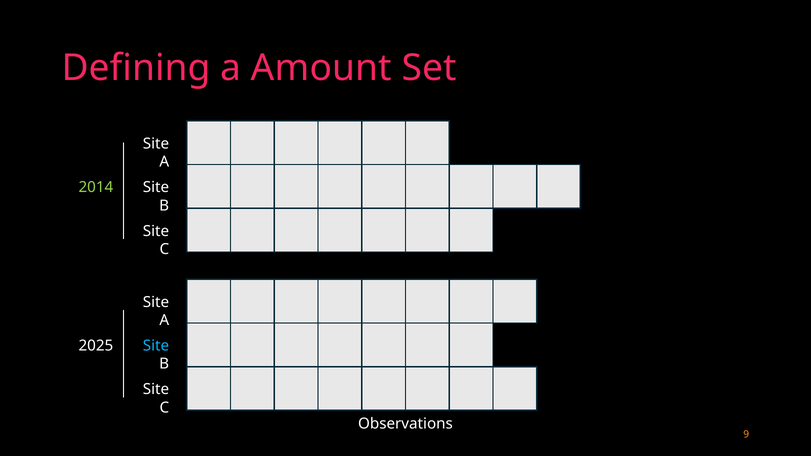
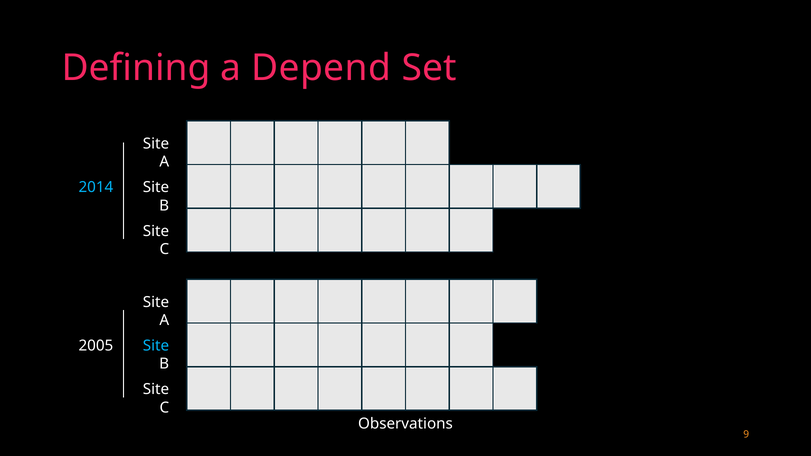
Amount: Amount -> Depend (321, 68)
2014 colour: light green -> light blue (96, 187)
2025: 2025 -> 2005 (96, 346)
